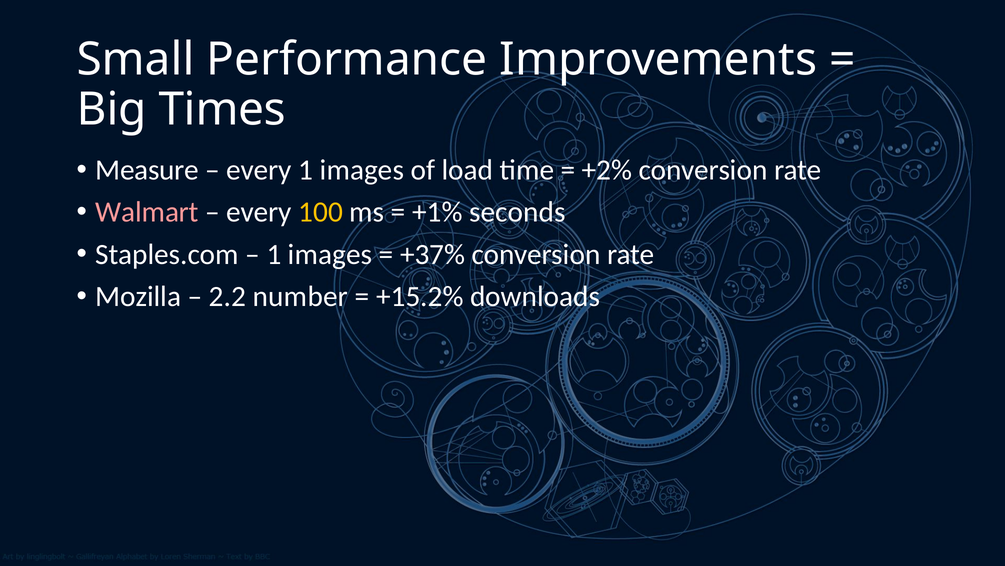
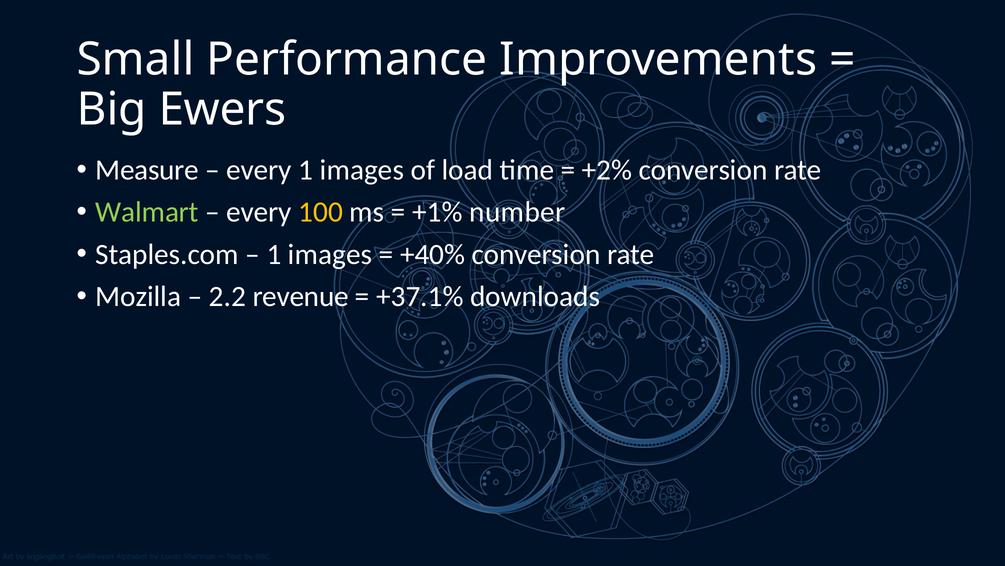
Times: Times -> Ewers (222, 109)
Walmart colour: pink -> light green (147, 212)
seconds: seconds -> number (517, 212)
+37%: +37% -> +40% (433, 254)
number: number -> revenue (301, 296)
+15.2%: +15.2% -> +37.1% (420, 296)
